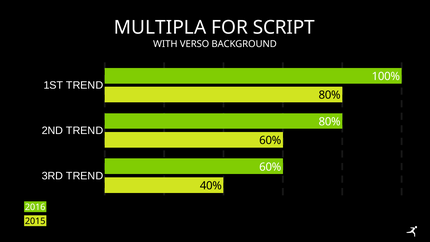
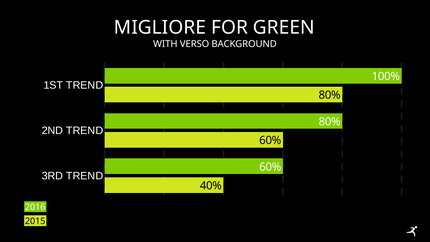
MULTIPLA: MULTIPLA -> MIGLIORE (160, 28)
SCRIPT: SCRIPT -> GREEN (284, 28)
